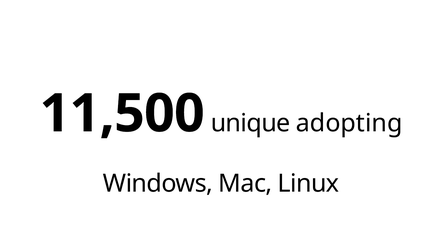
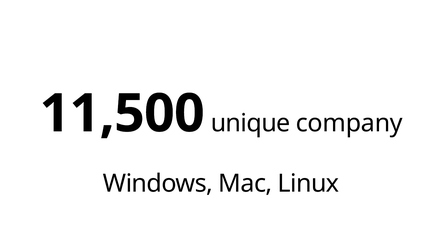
adopting: adopting -> company (349, 123)
